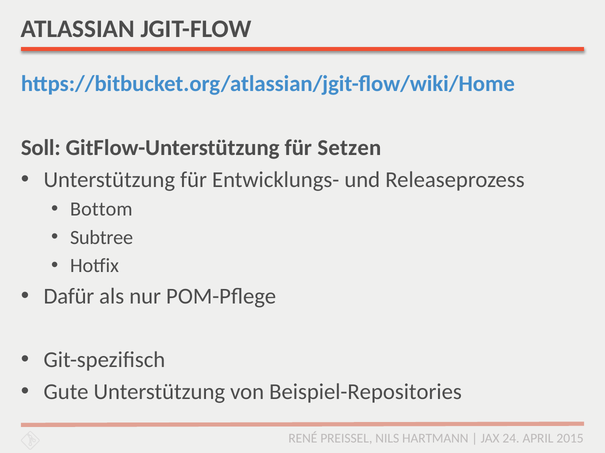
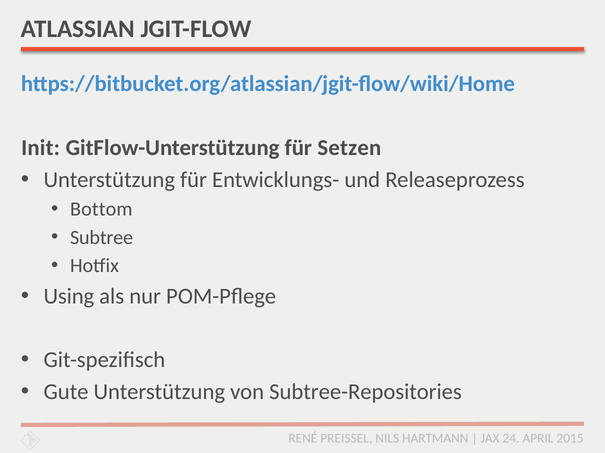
Soll: Soll -> Init (41, 148)
Dafür: Dafür -> Using (69, 297)
Beispiel-Repositories: Beispiel-Repositories -> Subtree-Repositories (366, 393)
